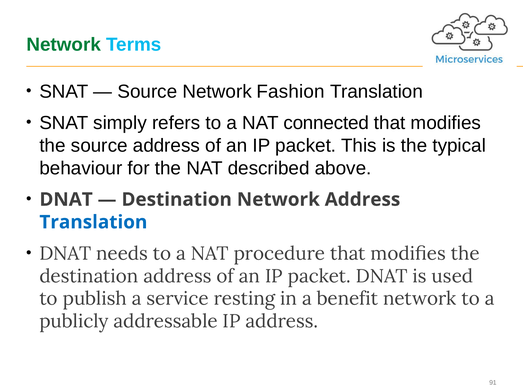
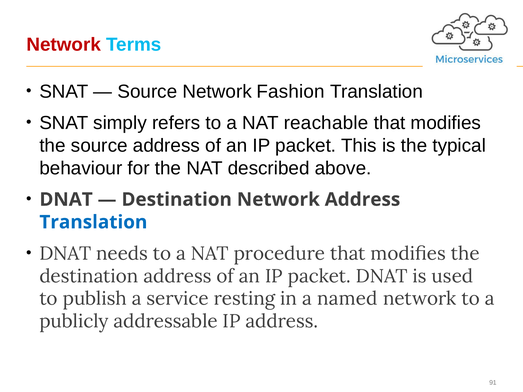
Network colour: green -> red (64, 45)
connected: connected -> reachable (326, 123)
benefit: benefit -> named (347, 299)
